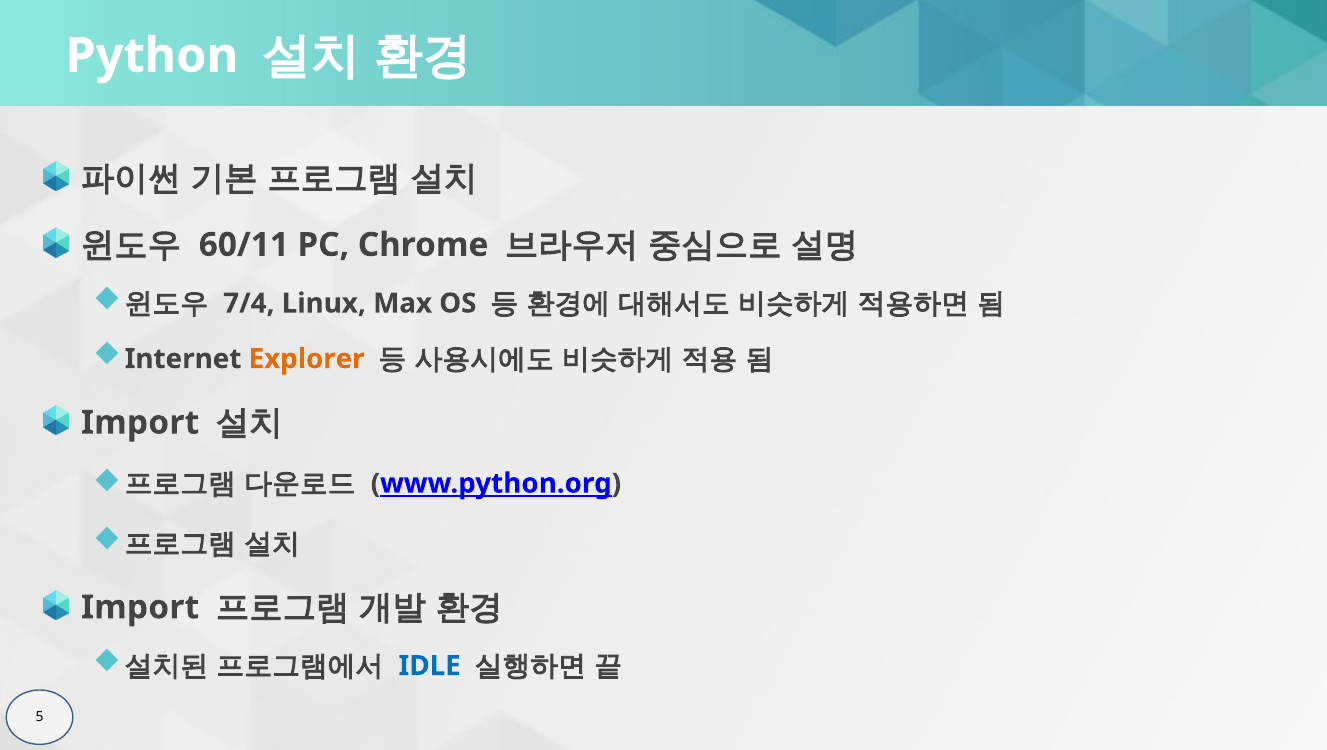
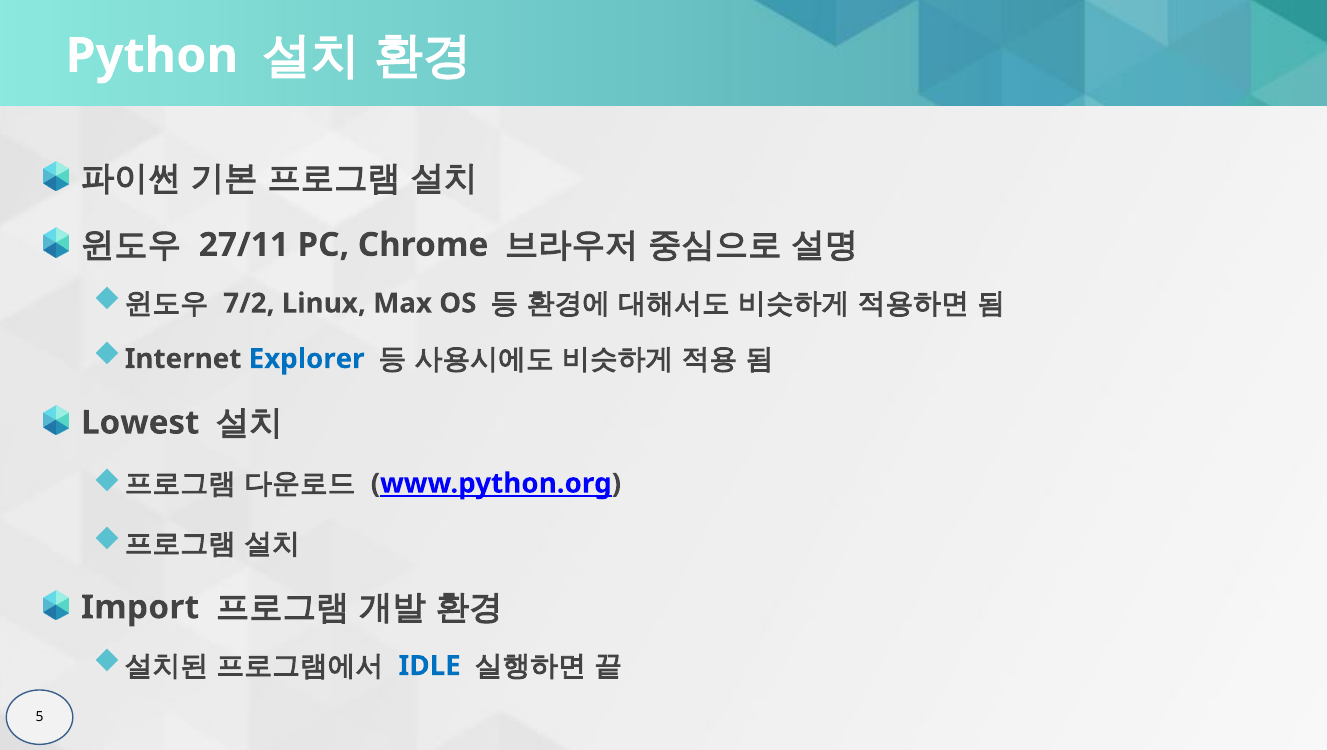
60/11: 60/11 -> 27/11 (244, 245)
7/4: 7/4 -> 7/2 (249, 303)
Explorer colour: orange -> blue (307, 359)
Import: Import -> Lowest (140, 423)
